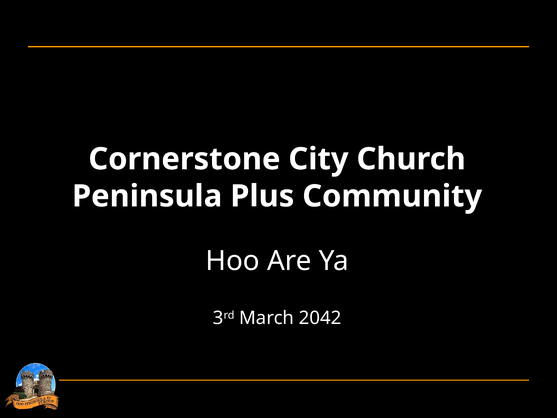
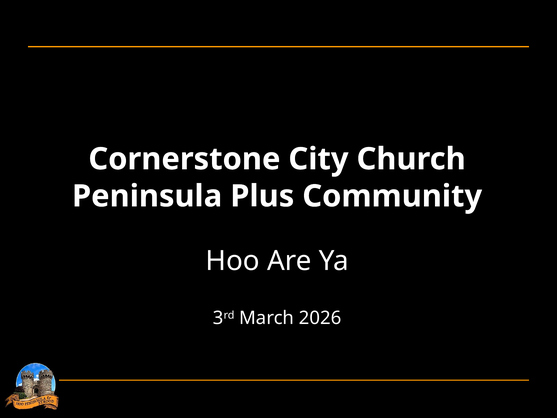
2042: 2042 -> 2026 (320, 318)
